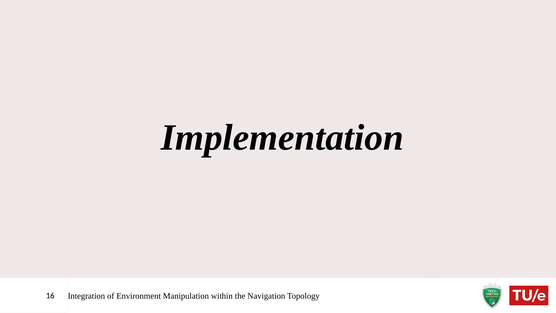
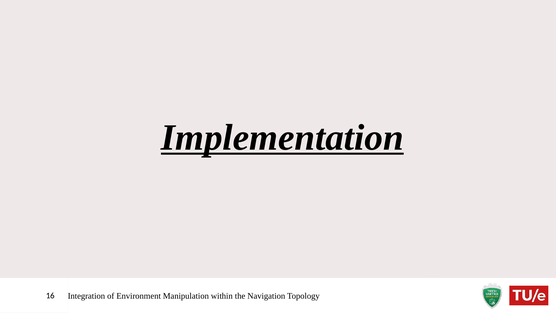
Implementation underline: none -> present (282, 138)
